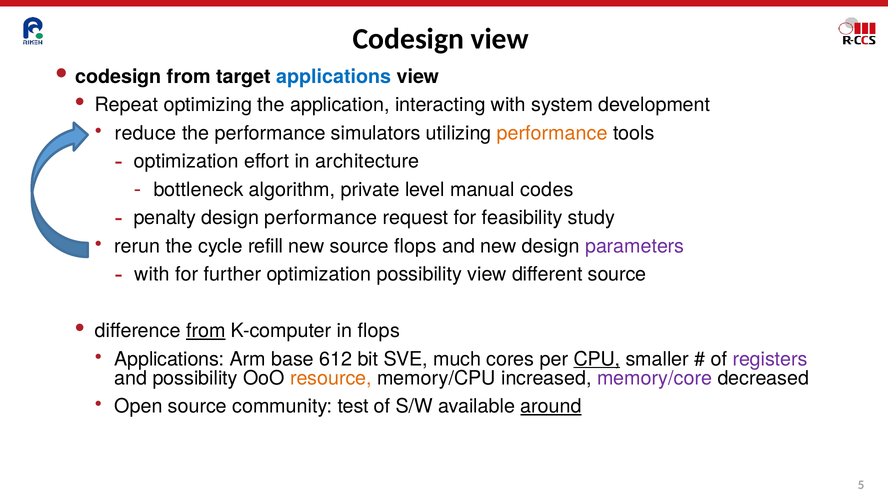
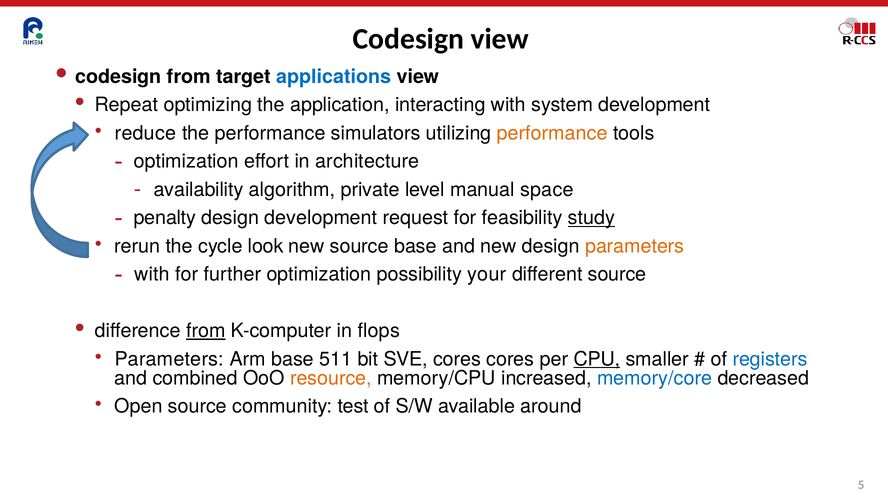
bottleneck: bottleneck -> availability (199, 189)
codes: codes -> space (547, 189)
design performance: performance -> development (321, 218)
study underline: none -> present (591, 218)
refill: refill -> look (266, 246)
source flops: flops -> base (415, 246)
parameters colour: purple -> orange (635, 246)
possibility view: view -> your (487, 274)
Applications: Applications -> Parameters (169, 359)
612: 612 -> 511 (336, 359)
SVE much: much -> cores (457, 359)
registers colour: purple -> blue (770, 359)
and possibility: possibility -> combined (195, 378)
memory/core colour: purple -> blue (655, 378)
around underline: present -> none (551, 406)
